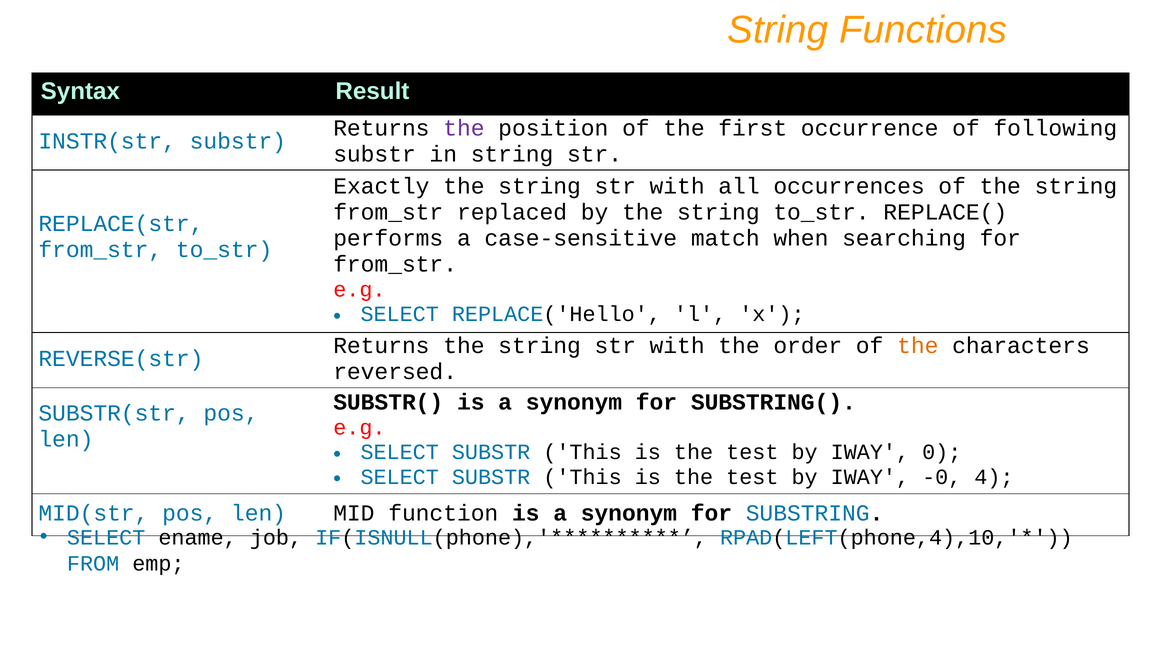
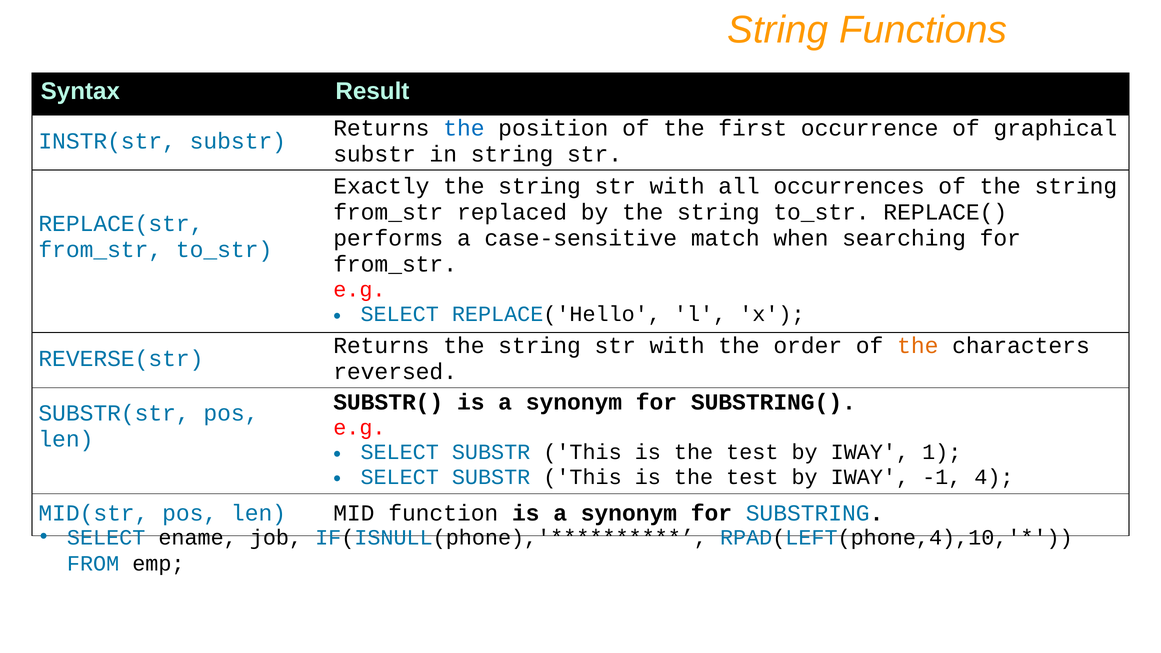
the colour: purple -> blue (464, 128)
following: following -> graphical (1055, 128)
0: 0 -> 1 (942, 452)
-0: -0 -> -1 (942, 477)
